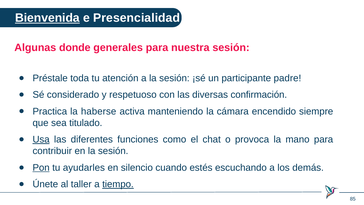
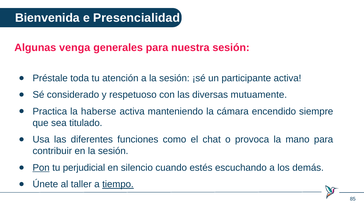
Bienvenida underline: present -> none (47, 18)
donde: donde -> venga (75, 48)
participante padre: padre -> activa (287, 78)
confirmación: confirmación -> mutuamente (259, 95)
Usa underline: present -> none (41, 139)
ayudarles: ayudarles -> perjudicial (84, 167)
